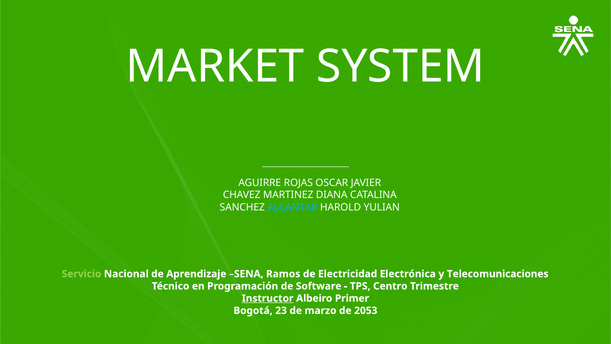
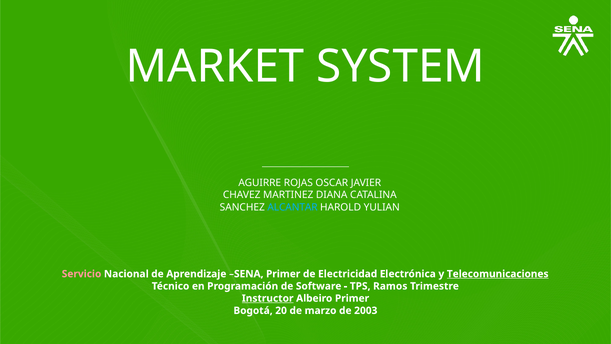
Servicio colour: light green -> pink (82, 274)
SENA Ramos: Ramos -> Primer (283, 274)
Telecomunicaciones underline: none -> present (498, 274)
Centro: Centro -> Ramos (390, 286)
23: 23 -> 20 (281, 310)
2053: 2053 -> 2003 (366, 310)
